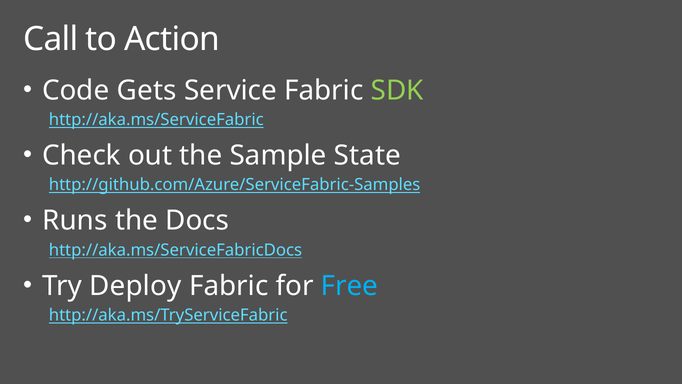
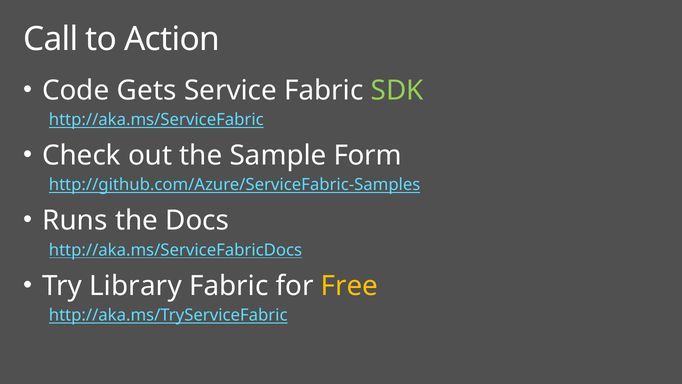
State: State -> Form (368, 155)
Deploy: Deploy -> Library (135, 286)
Free colour: light blue -> yellow (349, 286)
